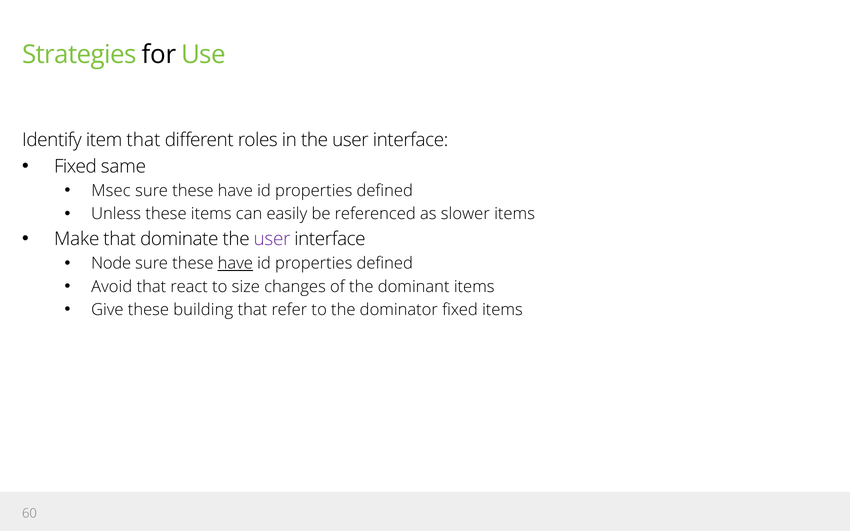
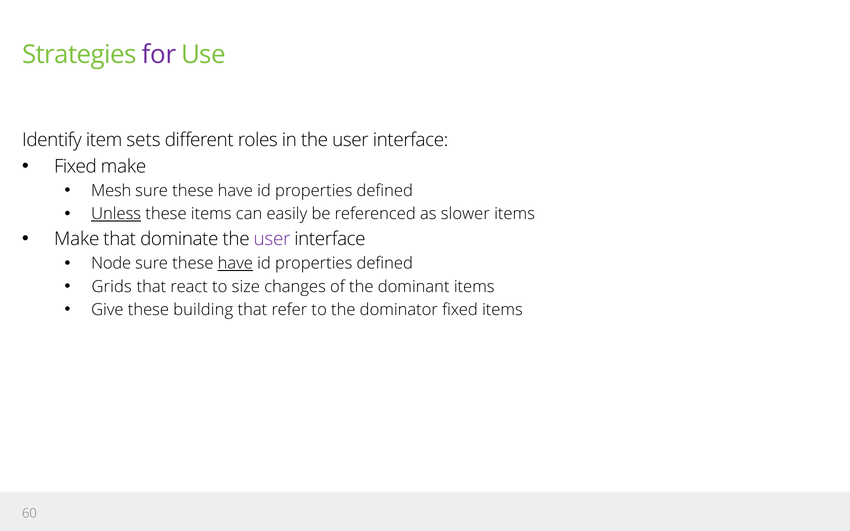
for colour: black -> purple (159, 55)
item that: that -> sets (144, 140)
Fixed same: same -> make (123, 166)
Msec: Msec -> Mesh (111, 191)
Unless underline: none -> present (116, 214)
Avoid: Avoid -> Grids (112, 287)
